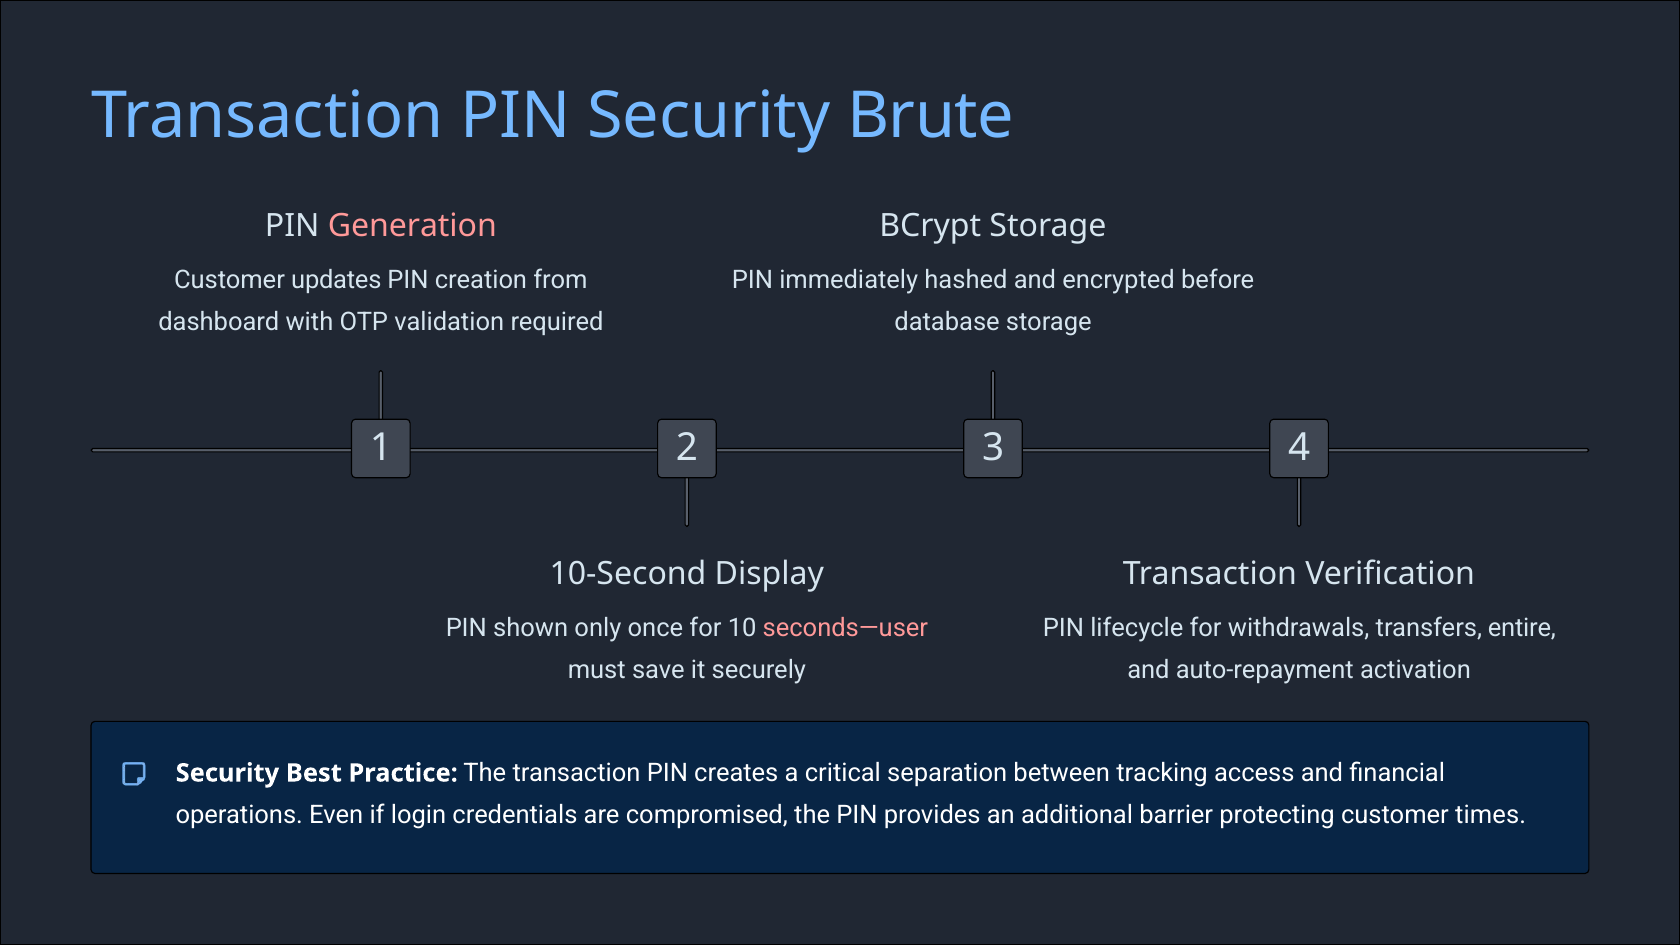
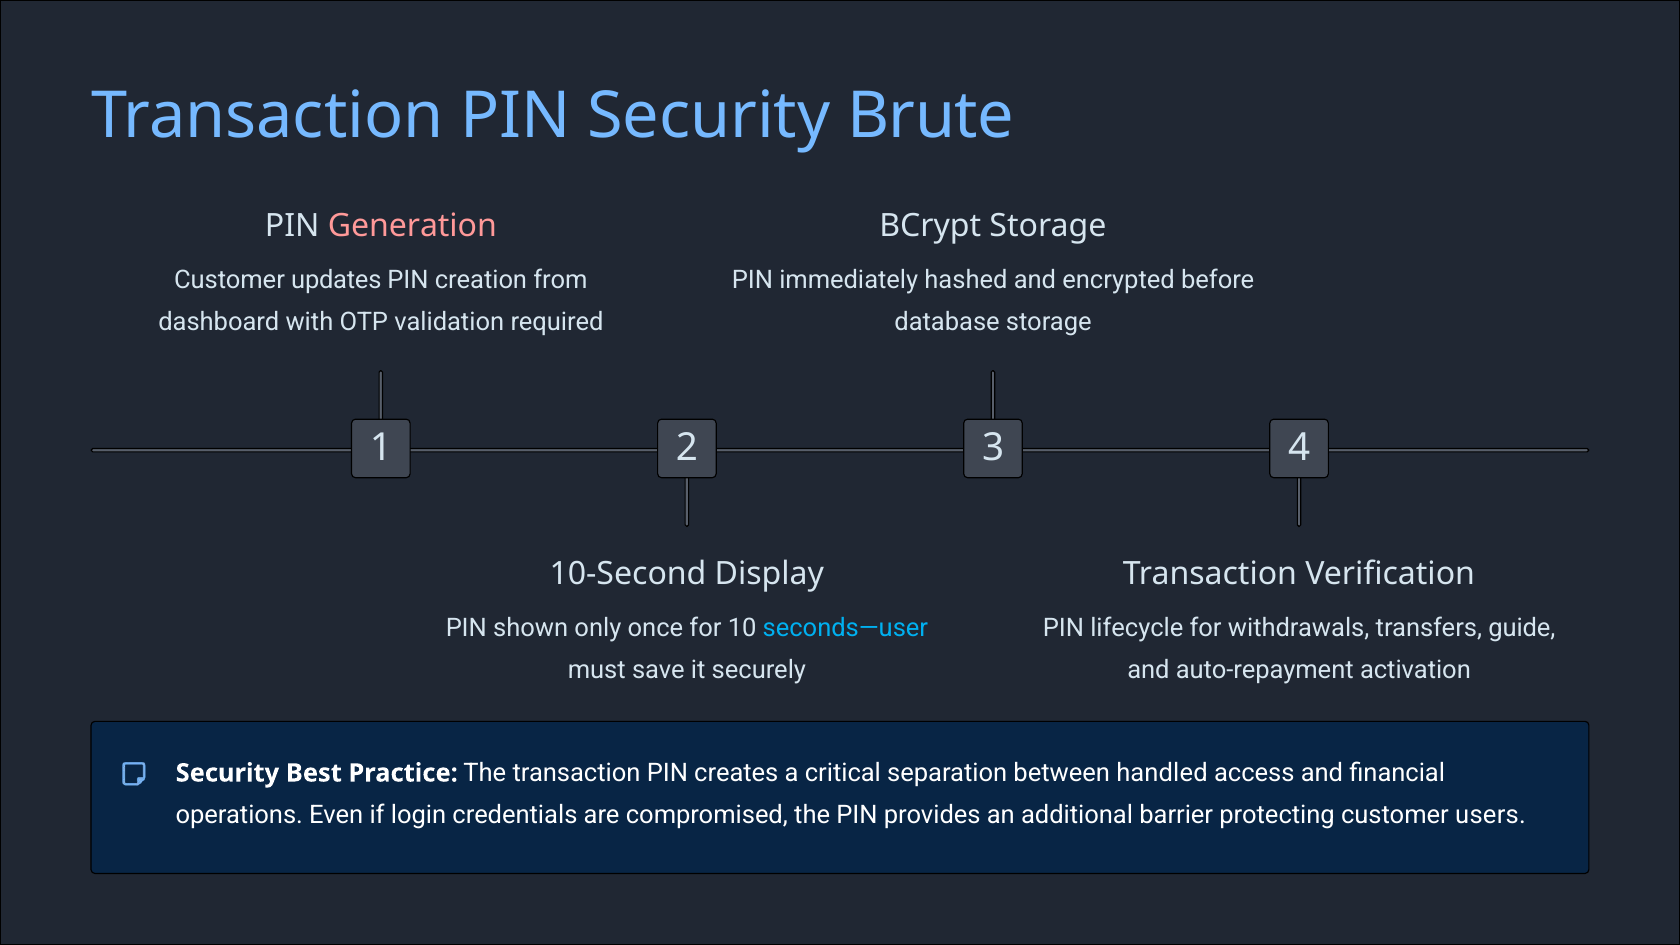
seconds—user colour: pink -> light blue (845, 628)
entire: entire -> guide (1522, 628)
tracking: tracking -> handled (1162, 773)
times: times -> users (1490, 815)
